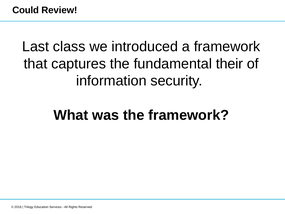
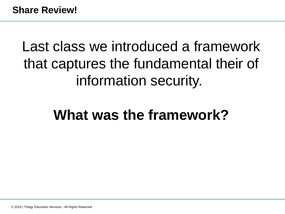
Could: Could -> Share (26, 10)
